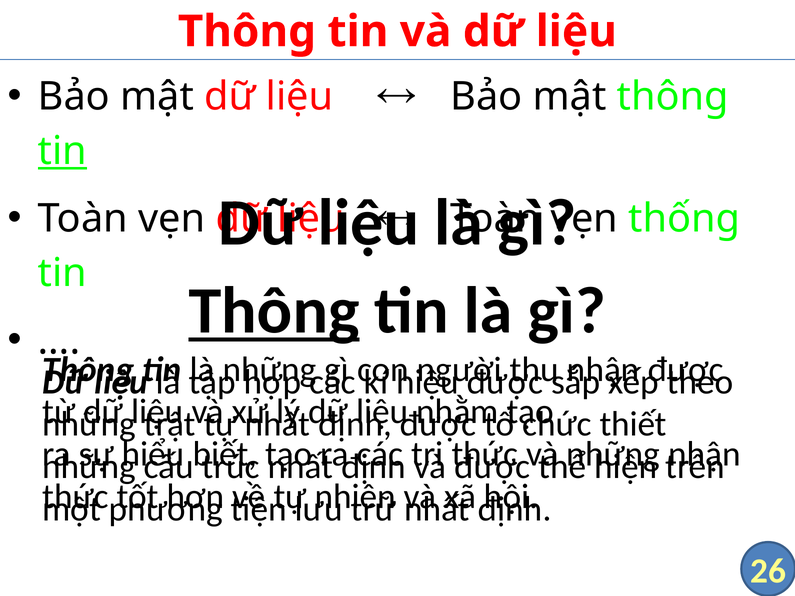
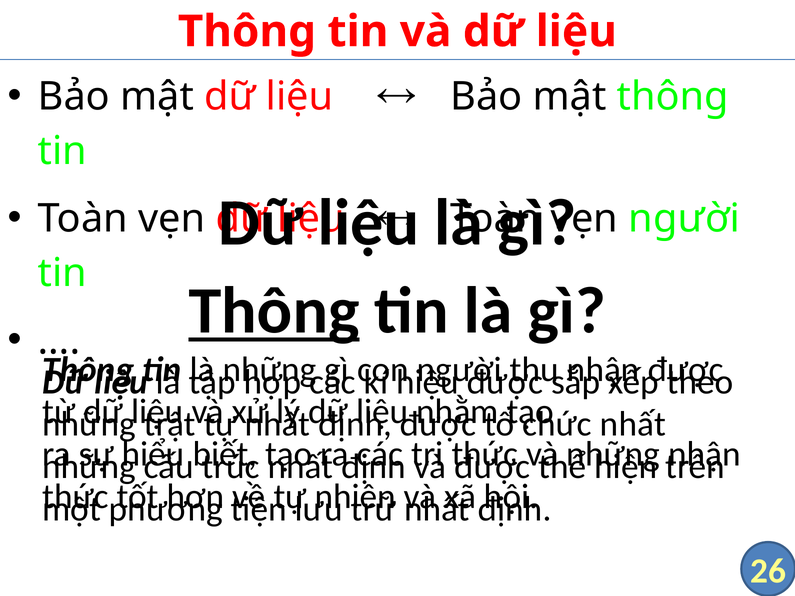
tin underline: present -> none (62, 151)
thống: thống -> người (684, 219)
thiết: thiết -> nhất (633, 424)
